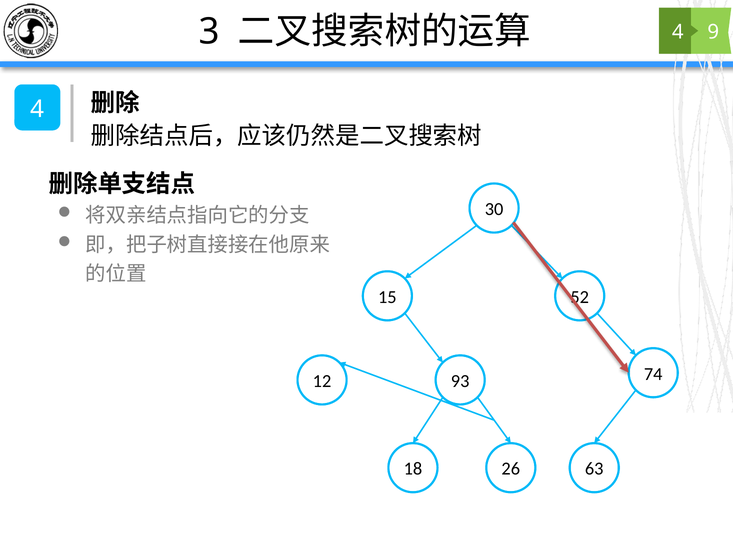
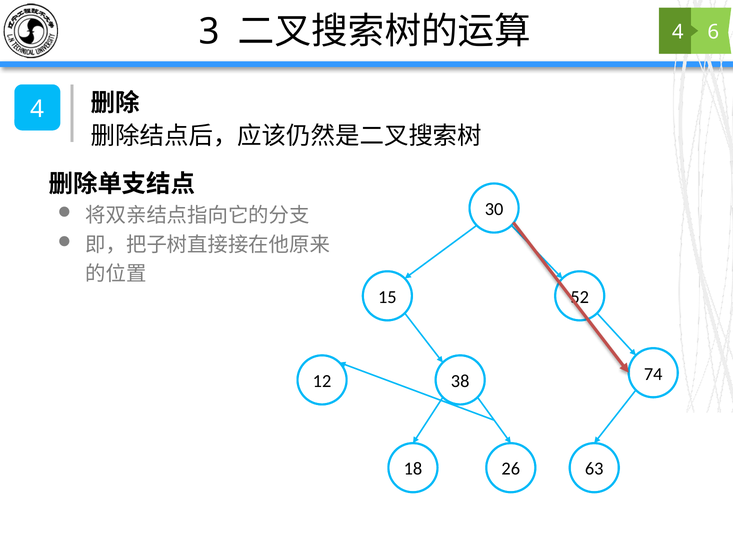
9: 9 -> 6 (713, 32)
93: 93 -> 38 (460, 381)
